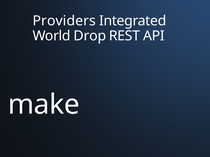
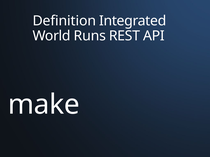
Providers: Providers -> Definition (64, 21)
Drop: Drop -> Runs (90, 36)
